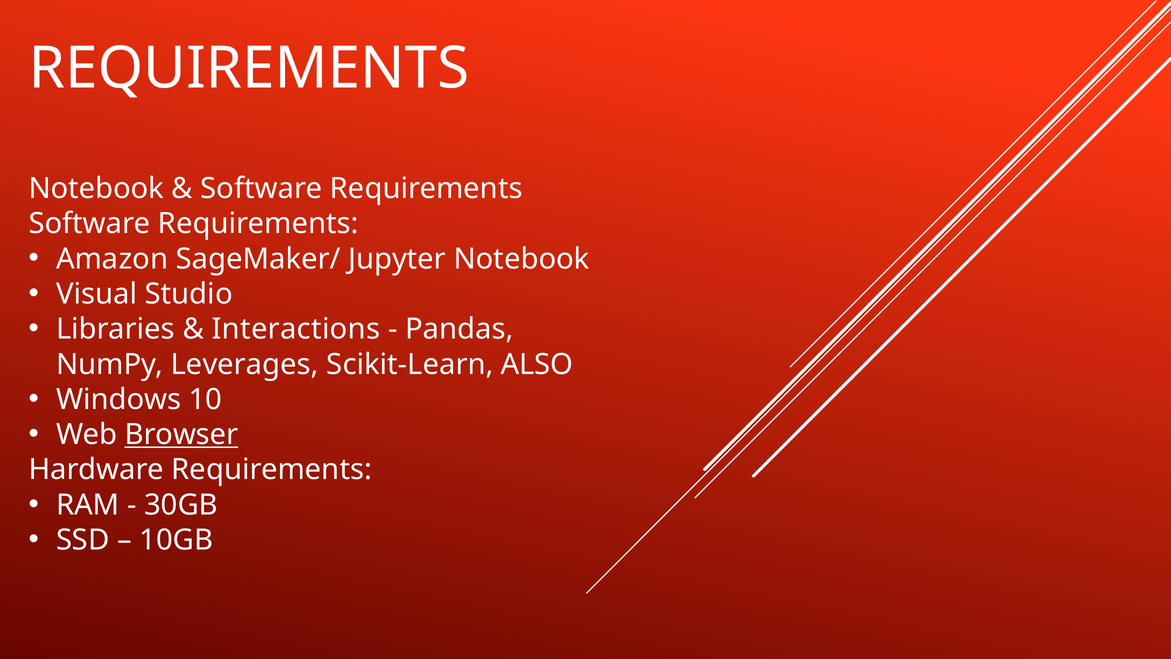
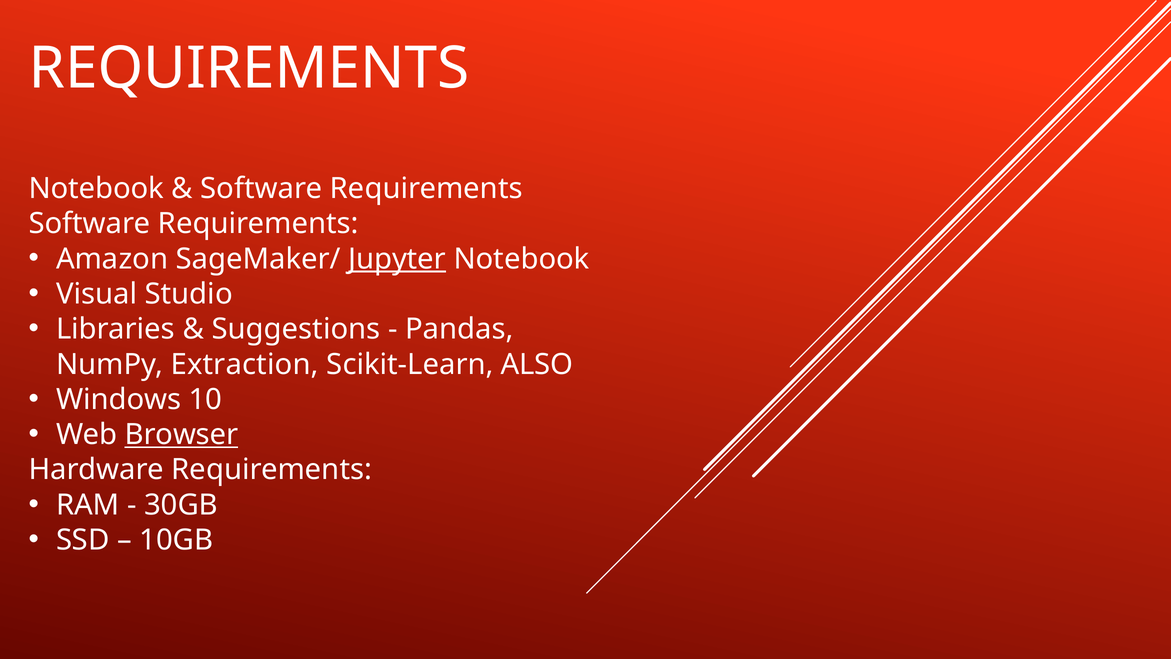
Jupyter underline: none -> present (397, 259)
Interactions: Interactions -> Suggestions (296, 329)
Leverages: Leverages -> Extraction (245, 364)
